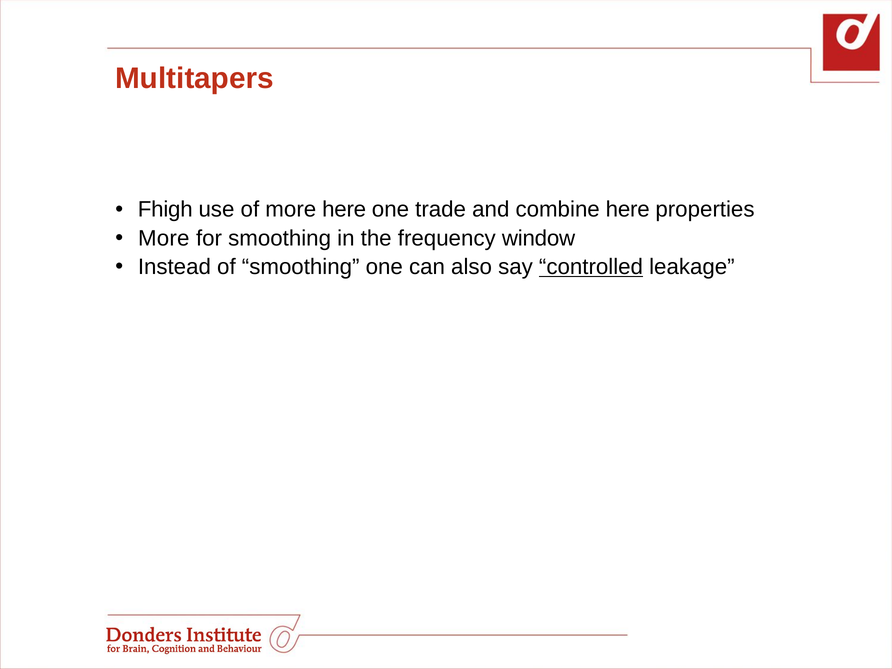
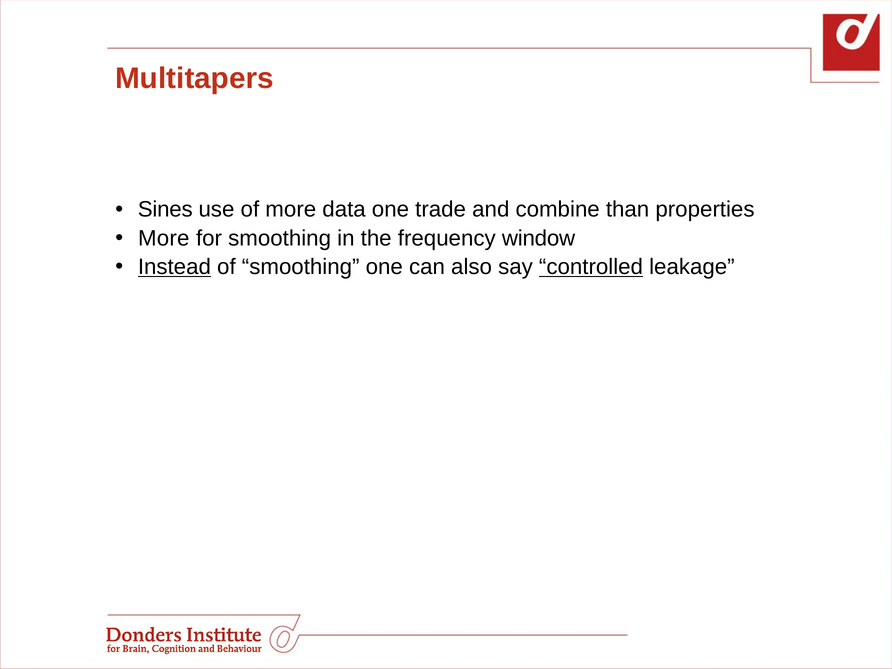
Fhigh: Fhigh -> Sines (165, 209)
more here: here -> data (344, 209)
combine here: here -> than (628, 209)
Instead underline: none -> present (174, 267)
